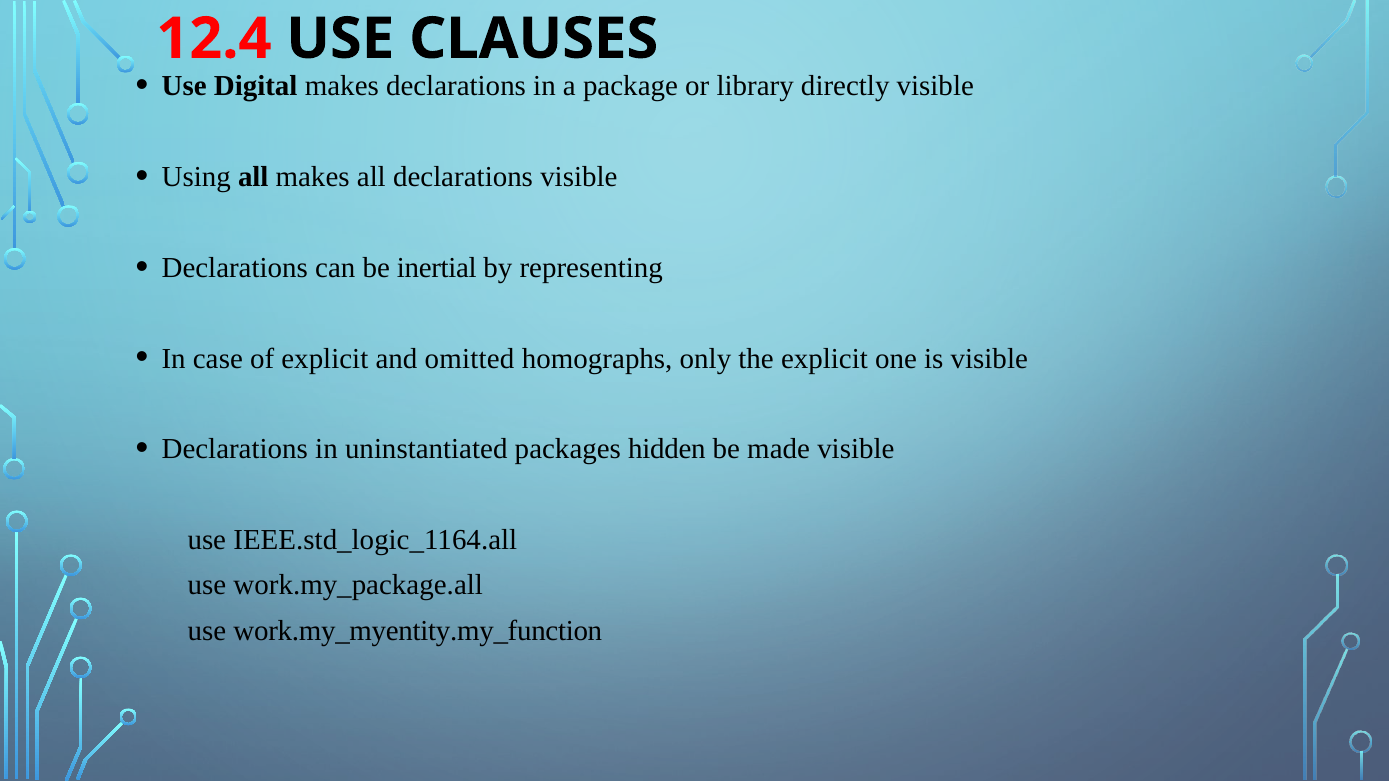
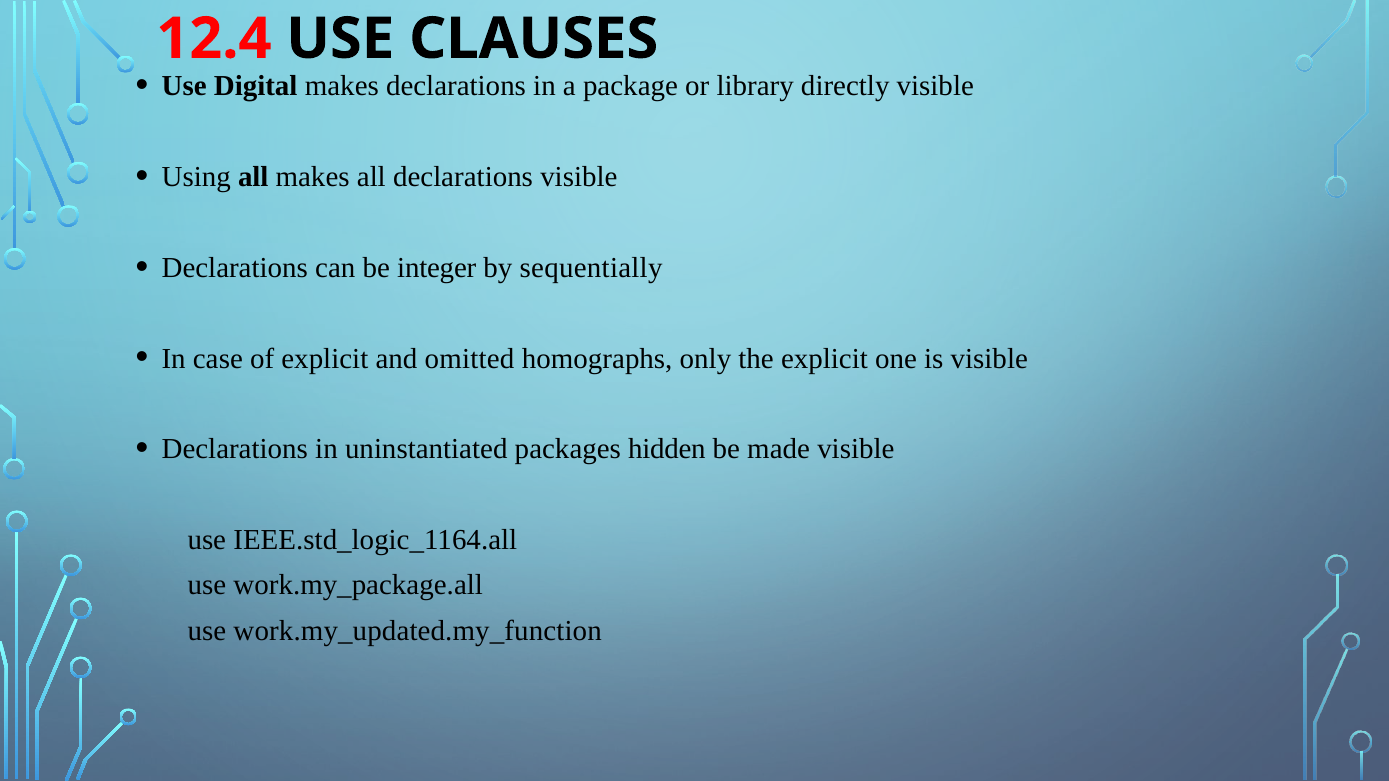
inertial: inertial -> integer (437, 268)
representing: representing -> sequentially (591, 268)
work.my_myentity.my_function: work.my_myentity.my_function -> work.my_updated.my_function (418, 631)
